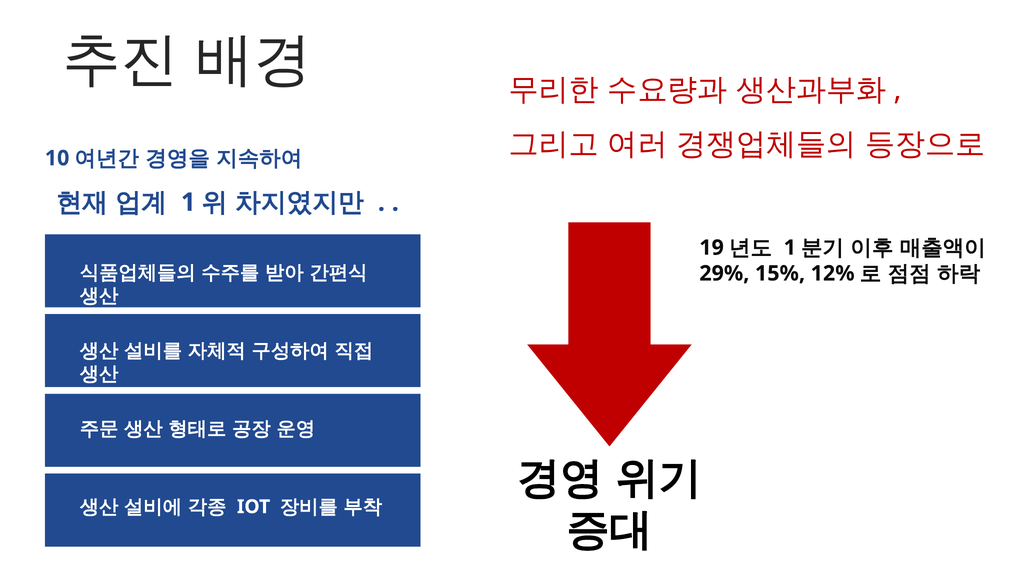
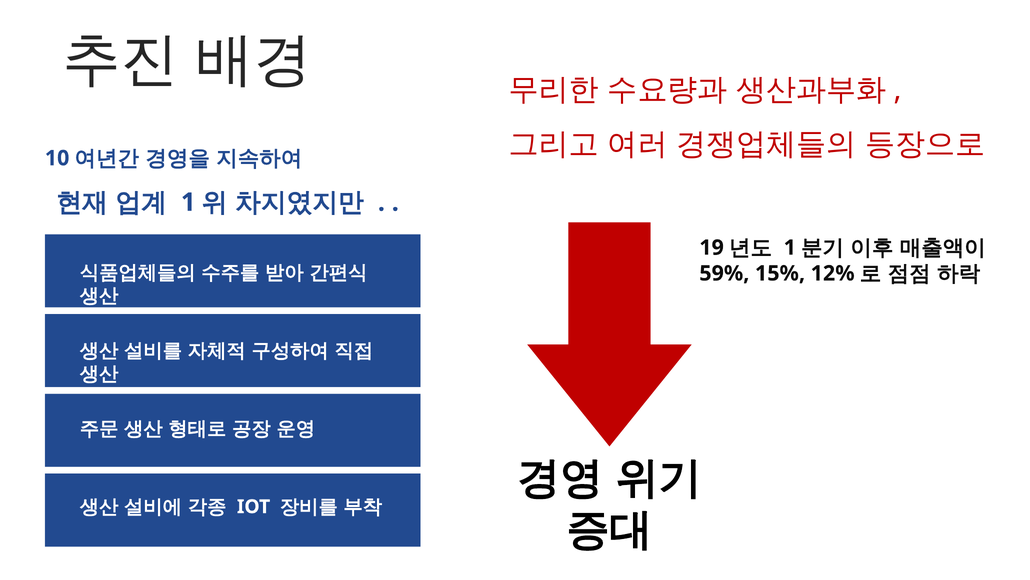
29%: 29% -> 59% (724, 273)
